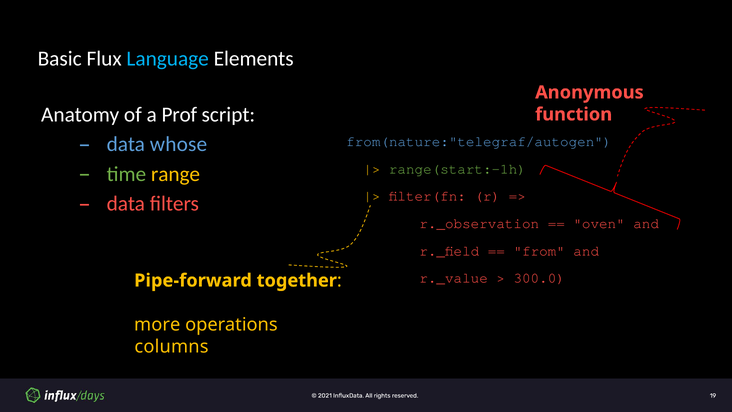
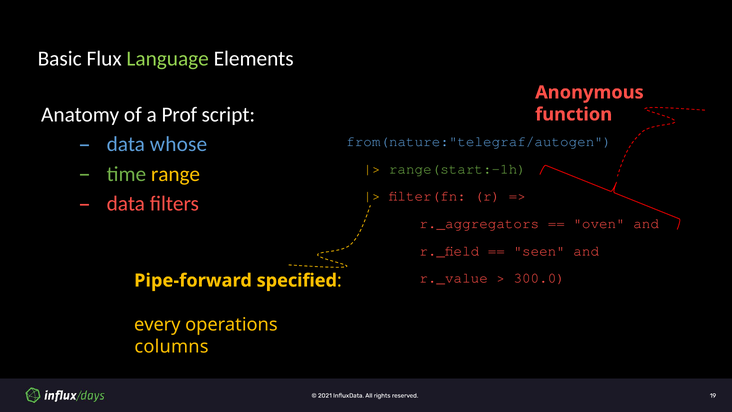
Language colour: light blue -> light green (168, 59)
r._observation: r._observation -> r._aggregators (479, 223)
from: from -> seen (539, 251)
together: together -> specified (297, 280)
more: more -> every (157, 324)
